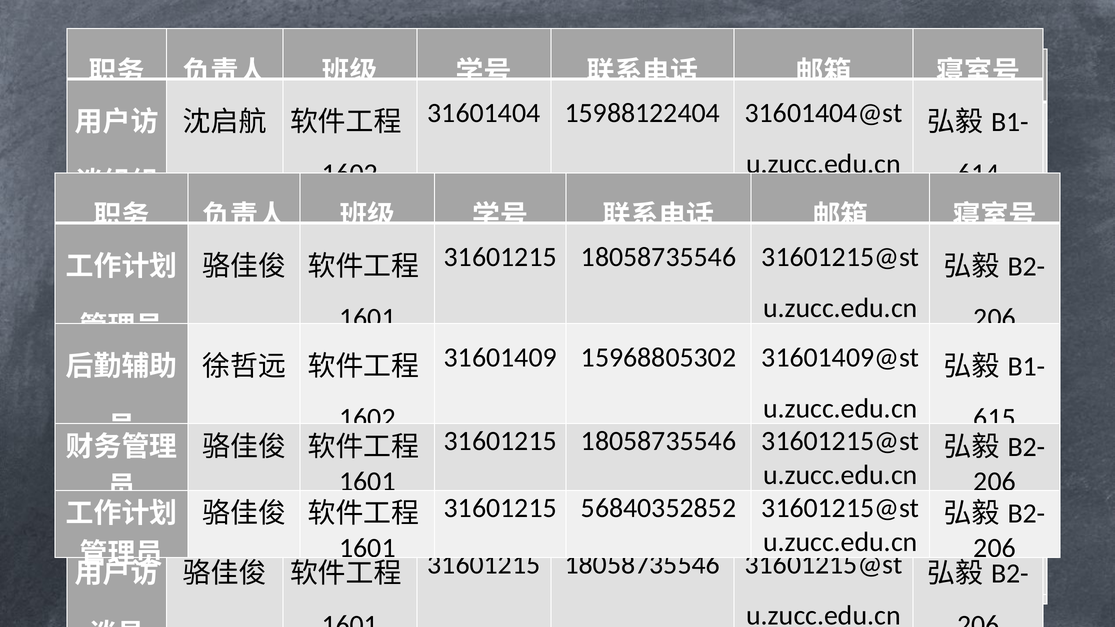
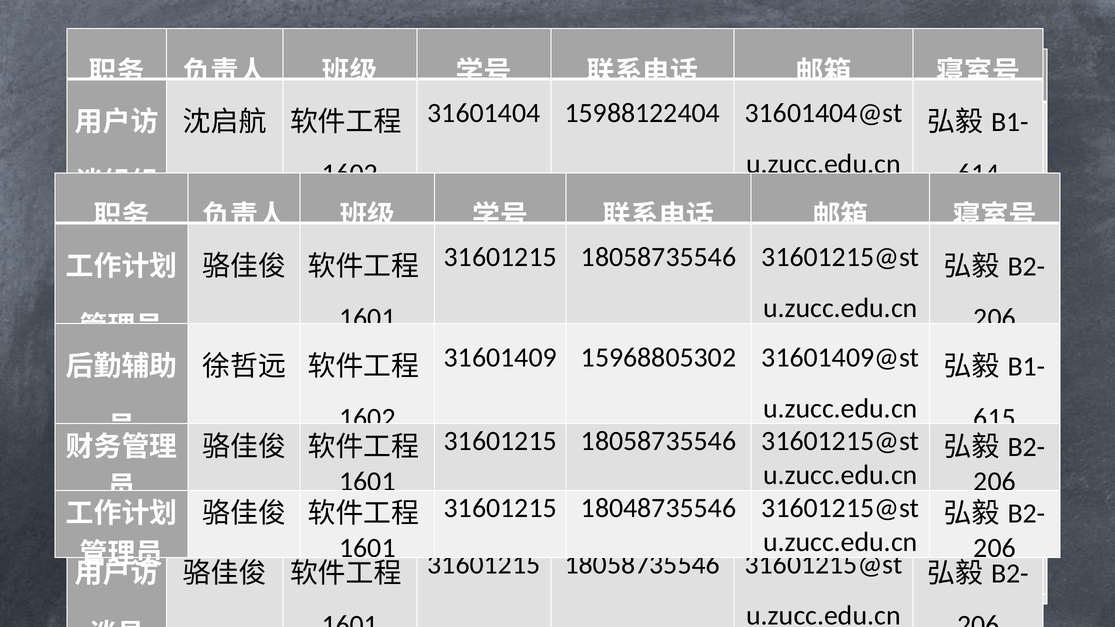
56840352852: 56840352852 -> 18048735546 (659, 508)
